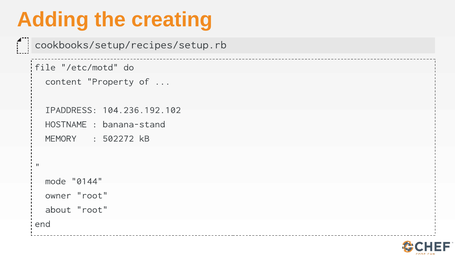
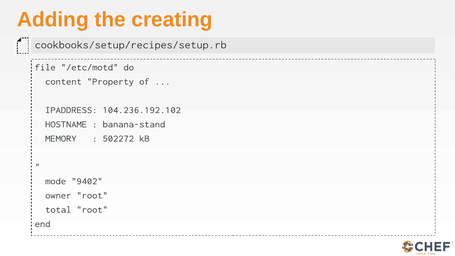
0144: 0144 -> 9402 (87, 181)
about: about -> total (58, 210)
